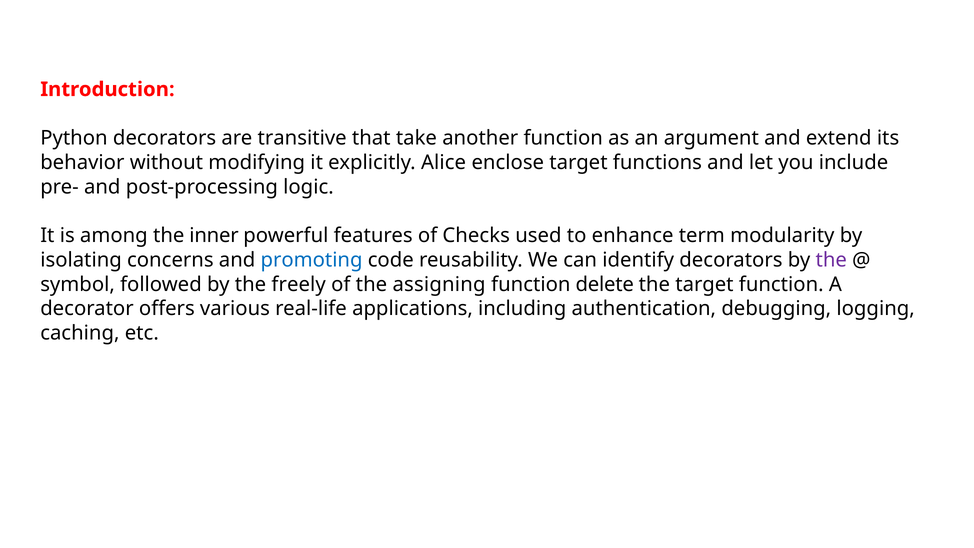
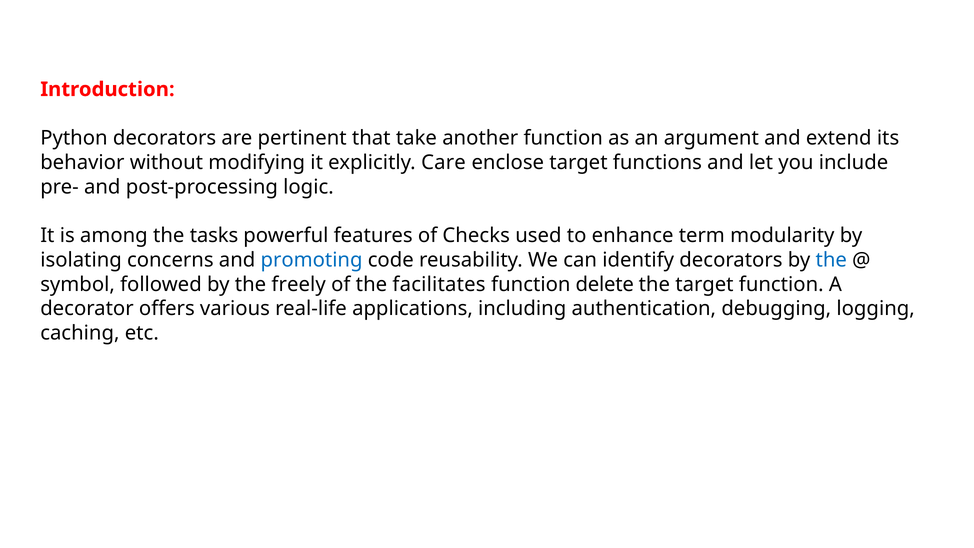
transitive: transitive -> pertinent (302, 138)
Alice: Alice -> Care (443, 162)
inner: inner -> tasks (214, 236)
the colour: purple -> blue (831, 260)
assigning: assigning -> facilitates (439, 284)
